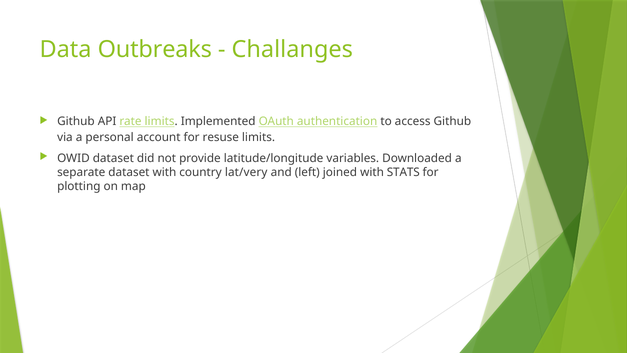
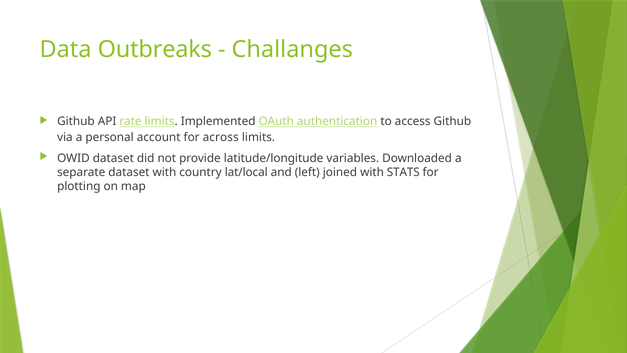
resuse: resuse -> across (221, 137)
lat/very: lat/very -> lat/local (246, 172)
